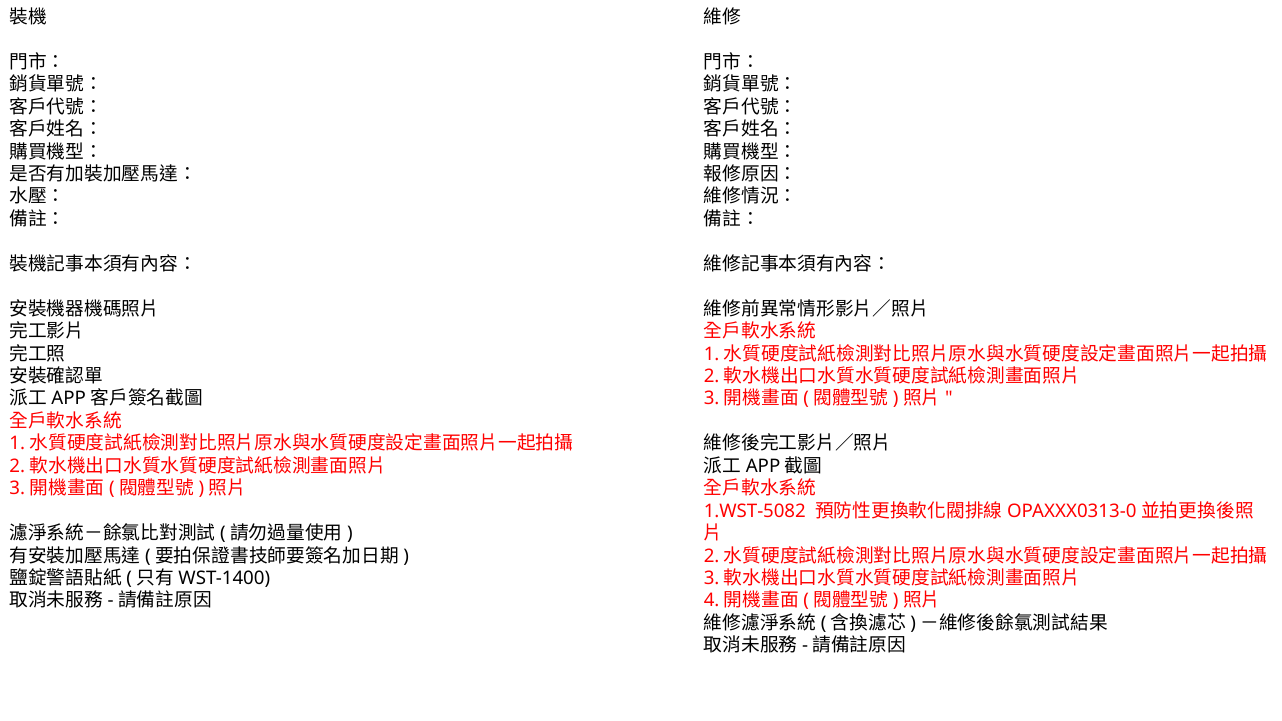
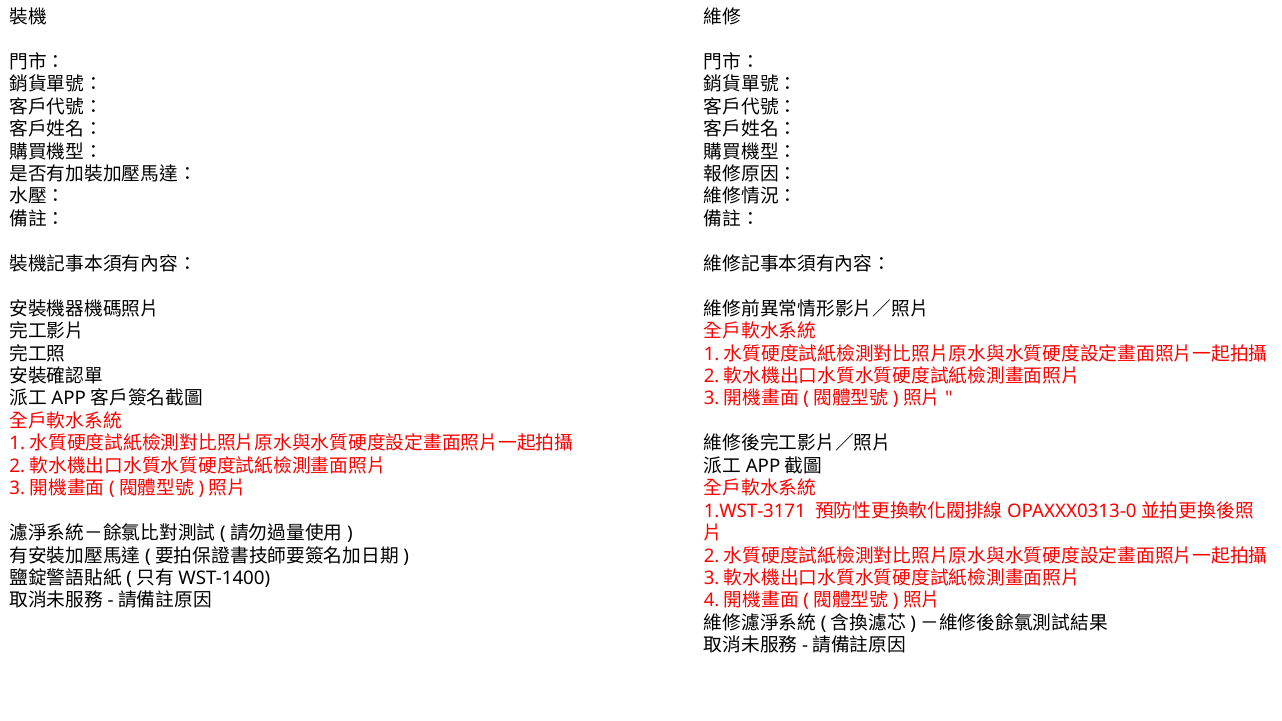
1.WST-5082: 1.WST-5082 -> 1.WST-3171 (755, 511)
